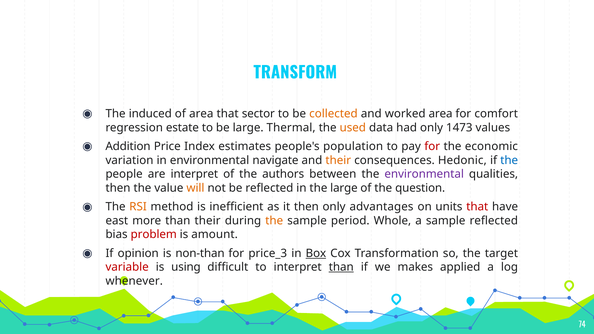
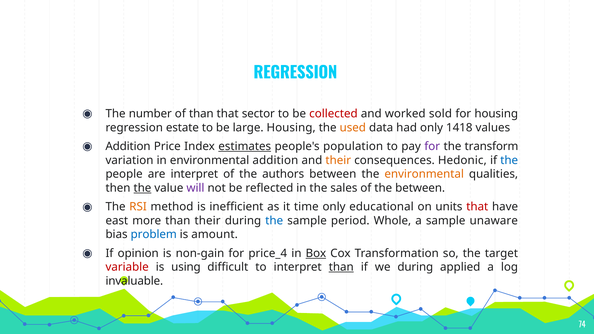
TRANSFORM: TRANSFORM -> REGRESSION (295, 73)
induced: induced -> number (150, 114)
of area: area -> than (201, 114)
collected colour: orange -> red (333, 114)
worked area: area -> sold (440, 114)
for comfort: comfort -> housing (496, 114)
large Thermal: Thermal -> Housing (291, 128)
1473: 1473 -> 1418 (459, 128)
estimates underline: none -> present (245, 146)
for colour: red -> purple (432, 146)
economic: economic -> transform (492, 146)
environmental navigate: navigate -> addition (275, 160)
environmental colour: purple -> orange (424, 174)
the underline: none -> present (142, 188)
will colour: orange -> purple (195, 188)
the large: large -> sales (344, 188)
the question: question -> between (420, 188)
it then: then -> time (306, 207)
advantages: advantages -> educational (381, 207)
the colour: orange -> blue (274, 221)
sample reflected: reflected -> unaware (494, 221)
problem colour: red -> blue (154, 235)
non-than: non-than -> non-gain (200, 253)
price_3: price_3 -> price_4 (268, 253)
we makes: makes -> during (415, 267)
whenever: whenever -> invaluable (134, 281)
